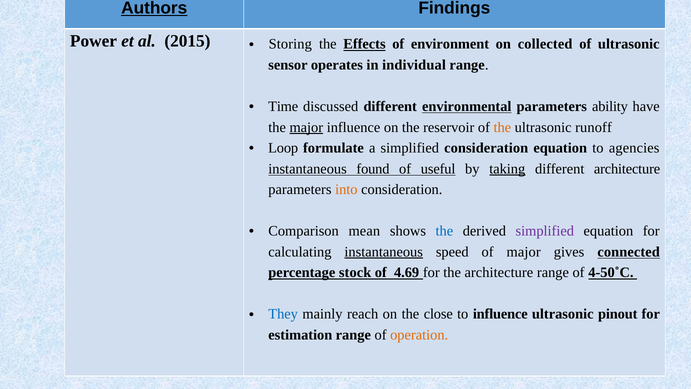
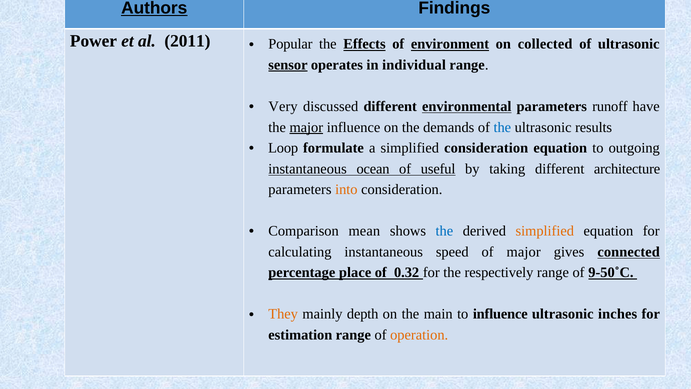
2015: 2015 -> 2011 (187, 41)
Storing: Storing -> Popular (290, 44)
environment underline: none -> present (450, 44)
sensor underline: none -> present (288, 65)
Time: Time -> Very (283, 106)
ability: ability -> runoff (610, 106)
reservoir: reservoir -> demands (449, 127)
the colour: orange -> blue (502, 127)
runoff: runoff -> results (594, 127)
agencies: agencies -> outgoing (634, 148)
found: found -> ocean (373, 169)
taking underline: present -> none (507, 169)
simplified colour: purple -> orange (545, 231)
instantaneous underline: present -> none (384, 252)
stock: stock -> place (355, 272)
4.69: 4.69 -> 0.32 (407, 272)
the architecture: architecture -> respectively (499, 272)
4-50˚C: 4-50˚C -> 9-50˚C (611, 272)
They colour: blue -> orange (283, 314)
reach: reach -> depth (363, 314)
close: close -> main (438, 314)
pinout: pinout -> inches (618, 314)
